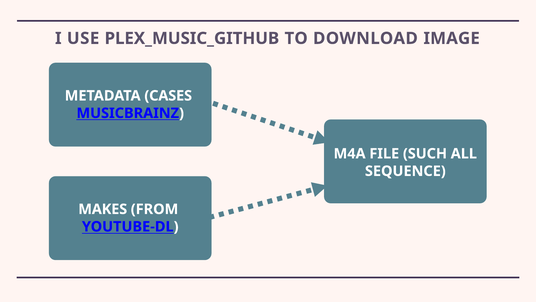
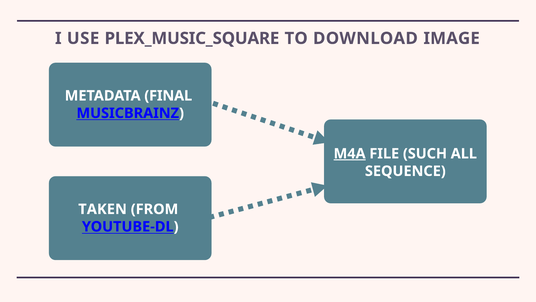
PLEX_MUSIC_GITHUB: PLEX_MUSIC_GITHUB -> PLEX_MUSIC_SQUARE (192, 38)
CASES: CASES -> FINAL (168, 96)
M4A underline: none -> present (350, 153)
MAKES: MAKES -> TAKEN (103, 209)
